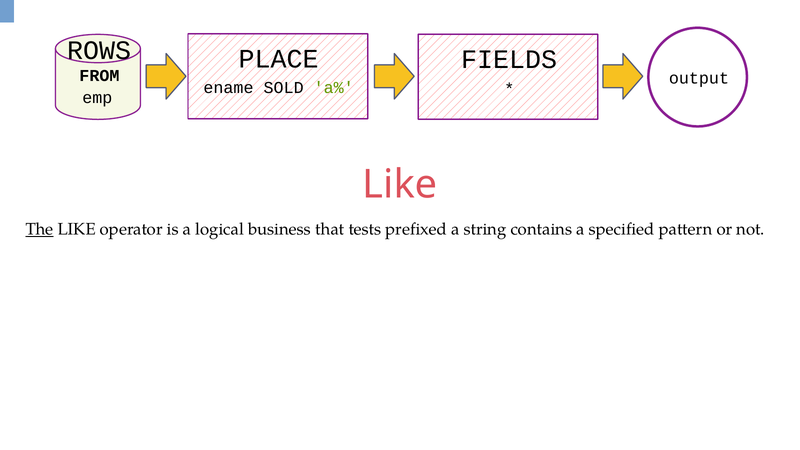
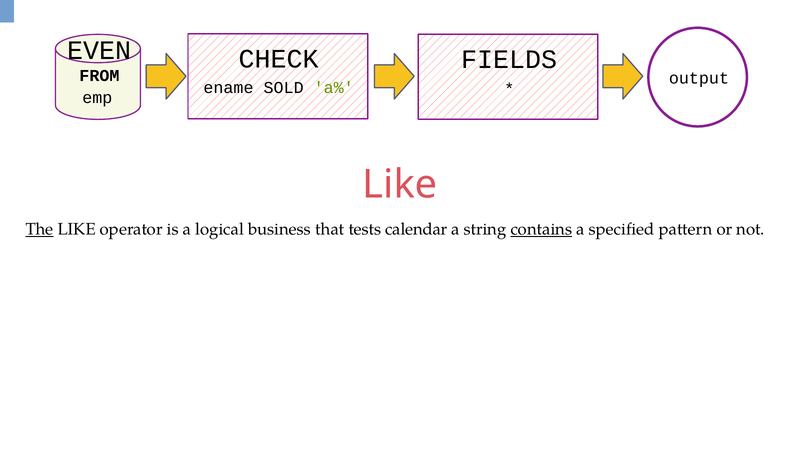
ROWS: ROWS -> EVEN (99, 50)
PLACE: PLACE -> CHECK (279, 59)
prefixed: prefixed -> calendar (416, 229)
contains underline: none -> present (541, 229)
